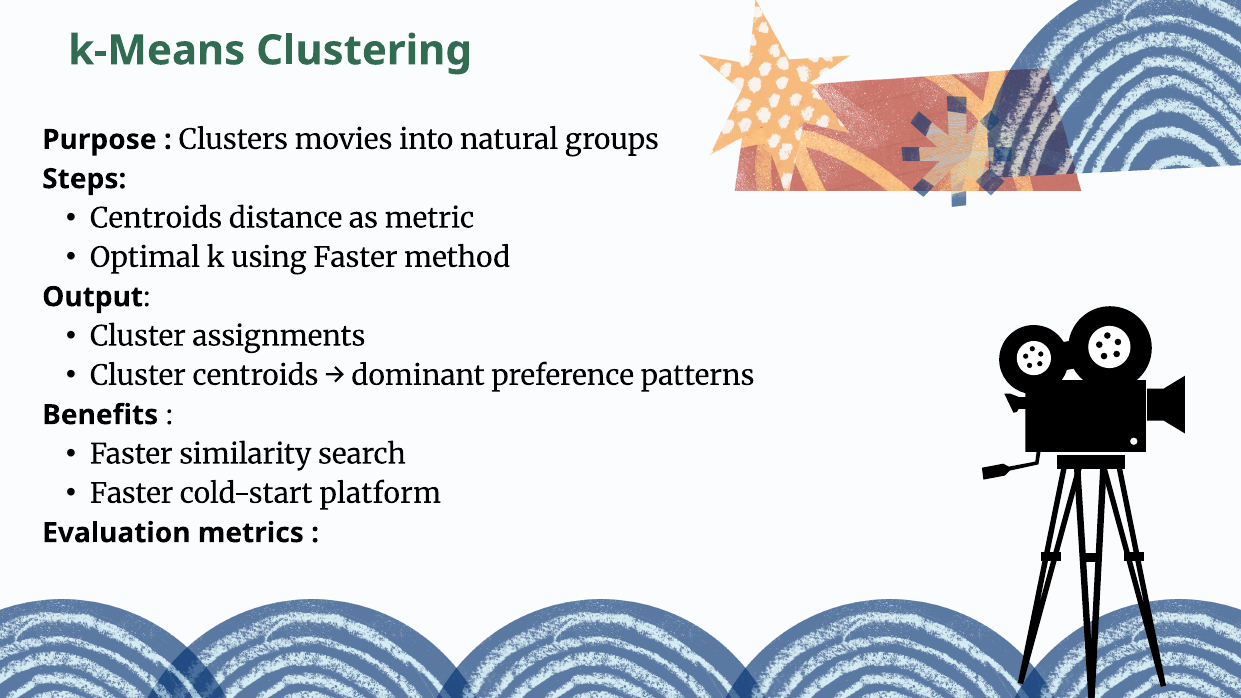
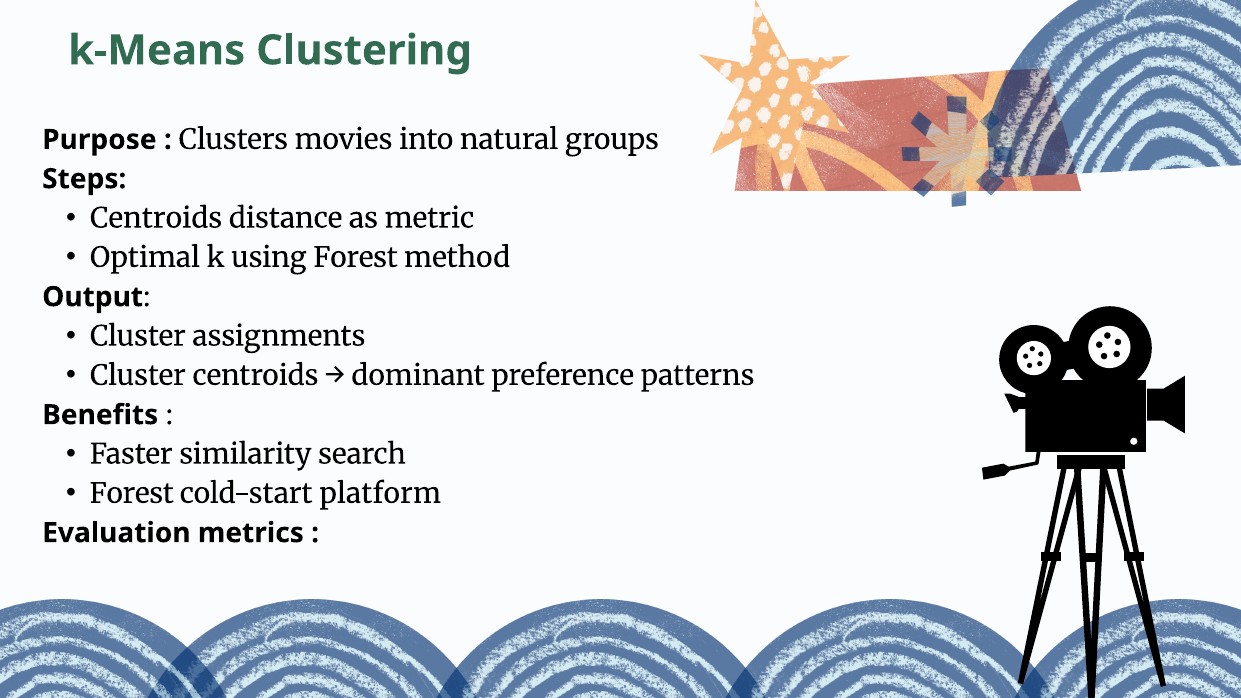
using Faster: Faster -> Forest (355, 258)
Faster: Faster -> Forest (132, 494)
